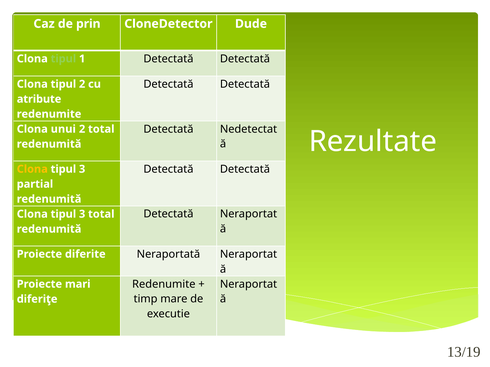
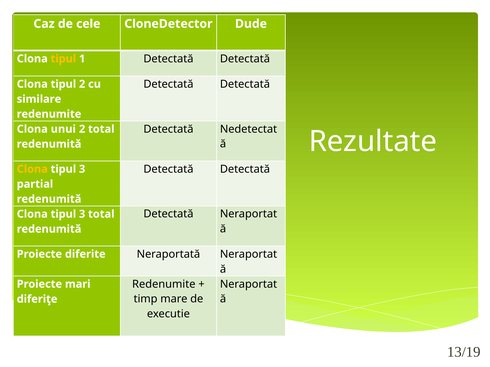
prin: prin -> cele (88, 24)
tipul colour: light green -> yellow (63, 59)
atribute: atribute -> similare (39, 99)
